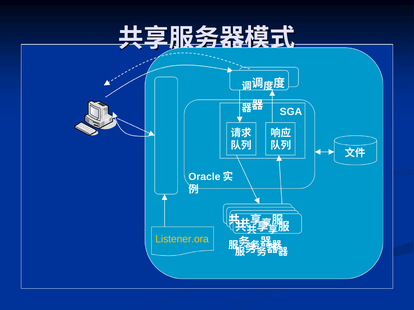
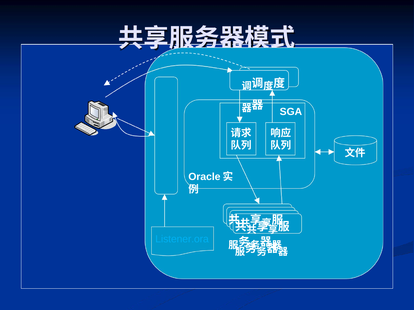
Listener.ora colour: yellow -> light blue (182, 239)
